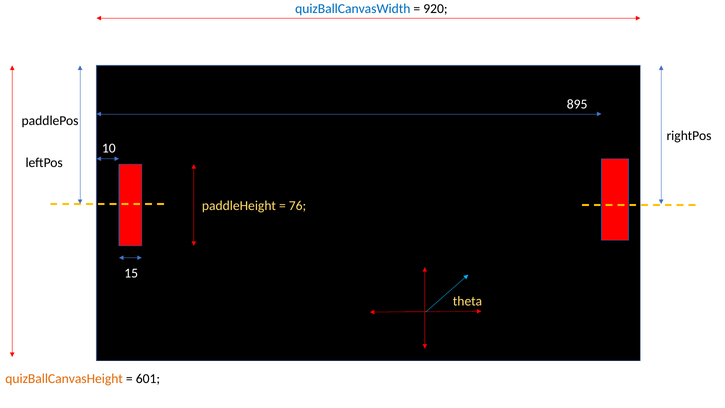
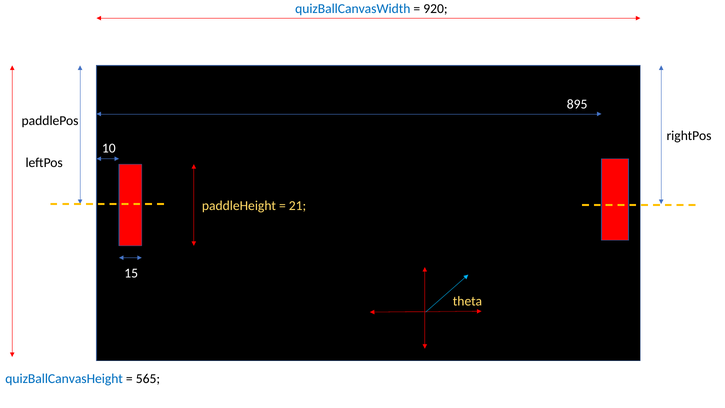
76: 76 -> 21 (298, 206)
quizBallCanvasHeight colour: orange -> blue (64, 378)
601: 601 -> 565 (148, 378)
